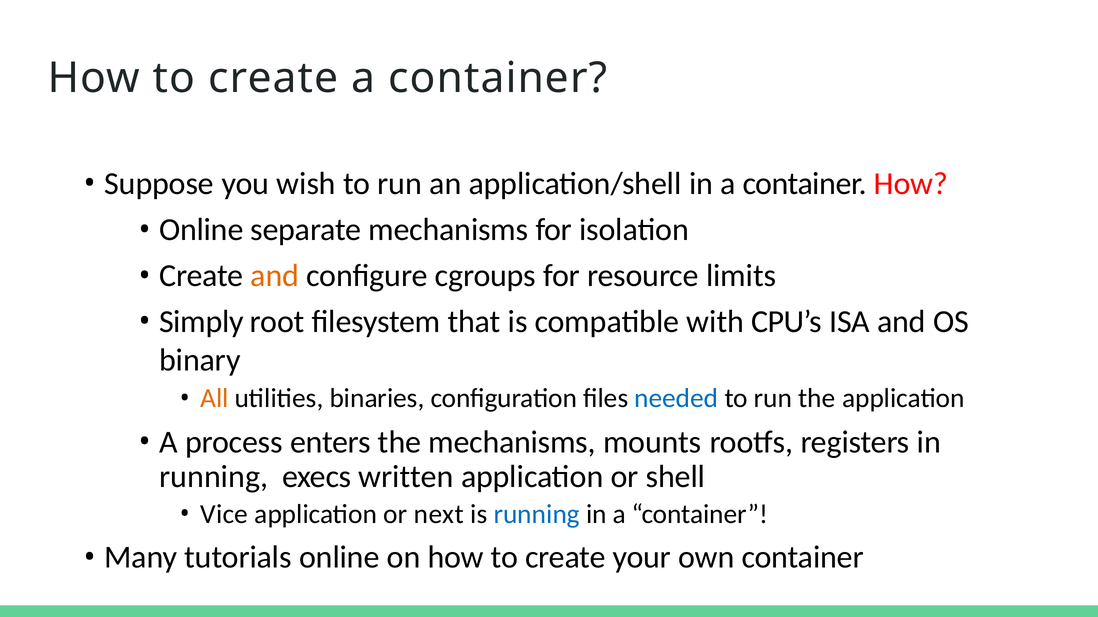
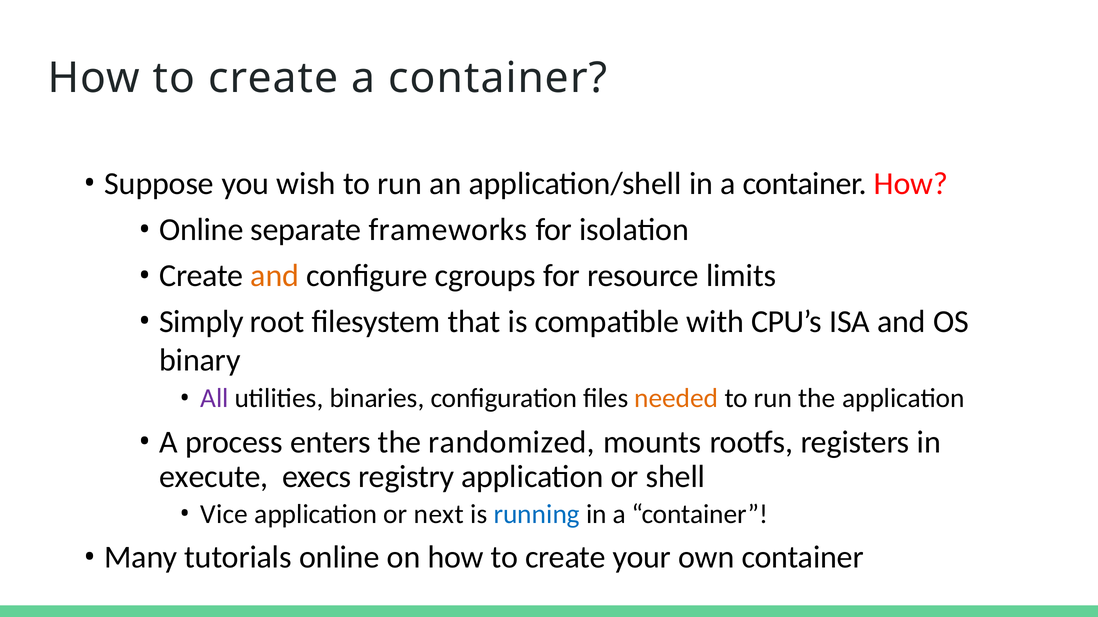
separate mechanisms: mechanisms -> frameworks (448, 230)
All colour: orange -> purple (215, 399)
needed colour: blue -> orange (676, 399)
the mechanisms: mechanisms -> randomized (512, 443)
running: running -> execute (214, 477)
written: written -> registry (406, 477)
